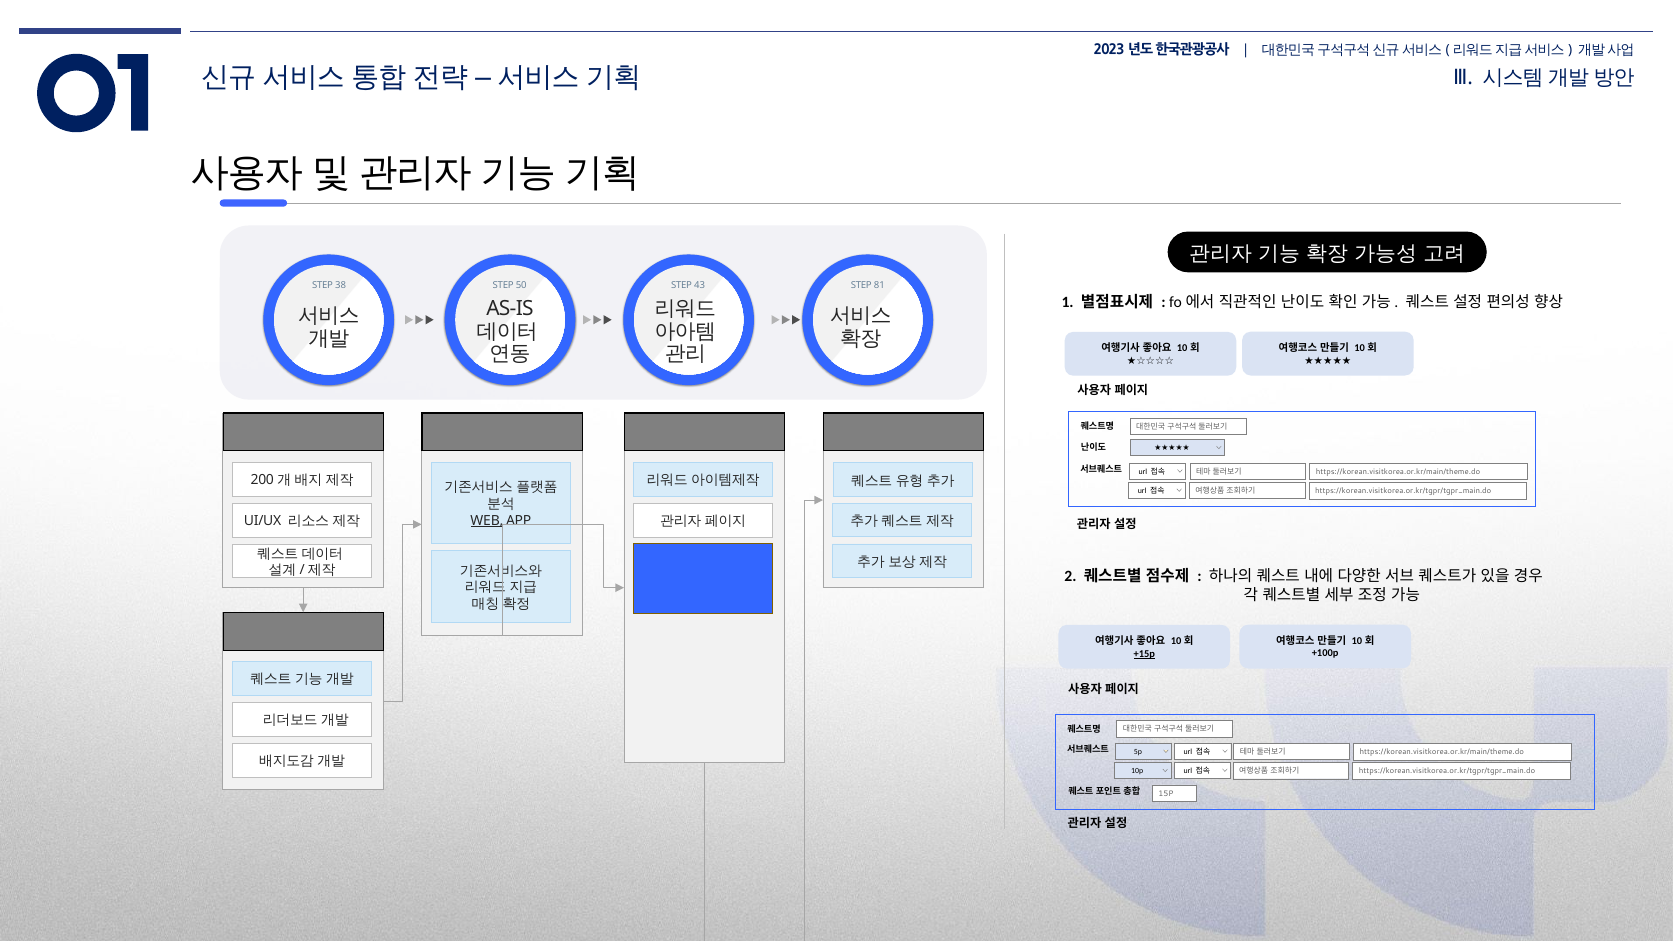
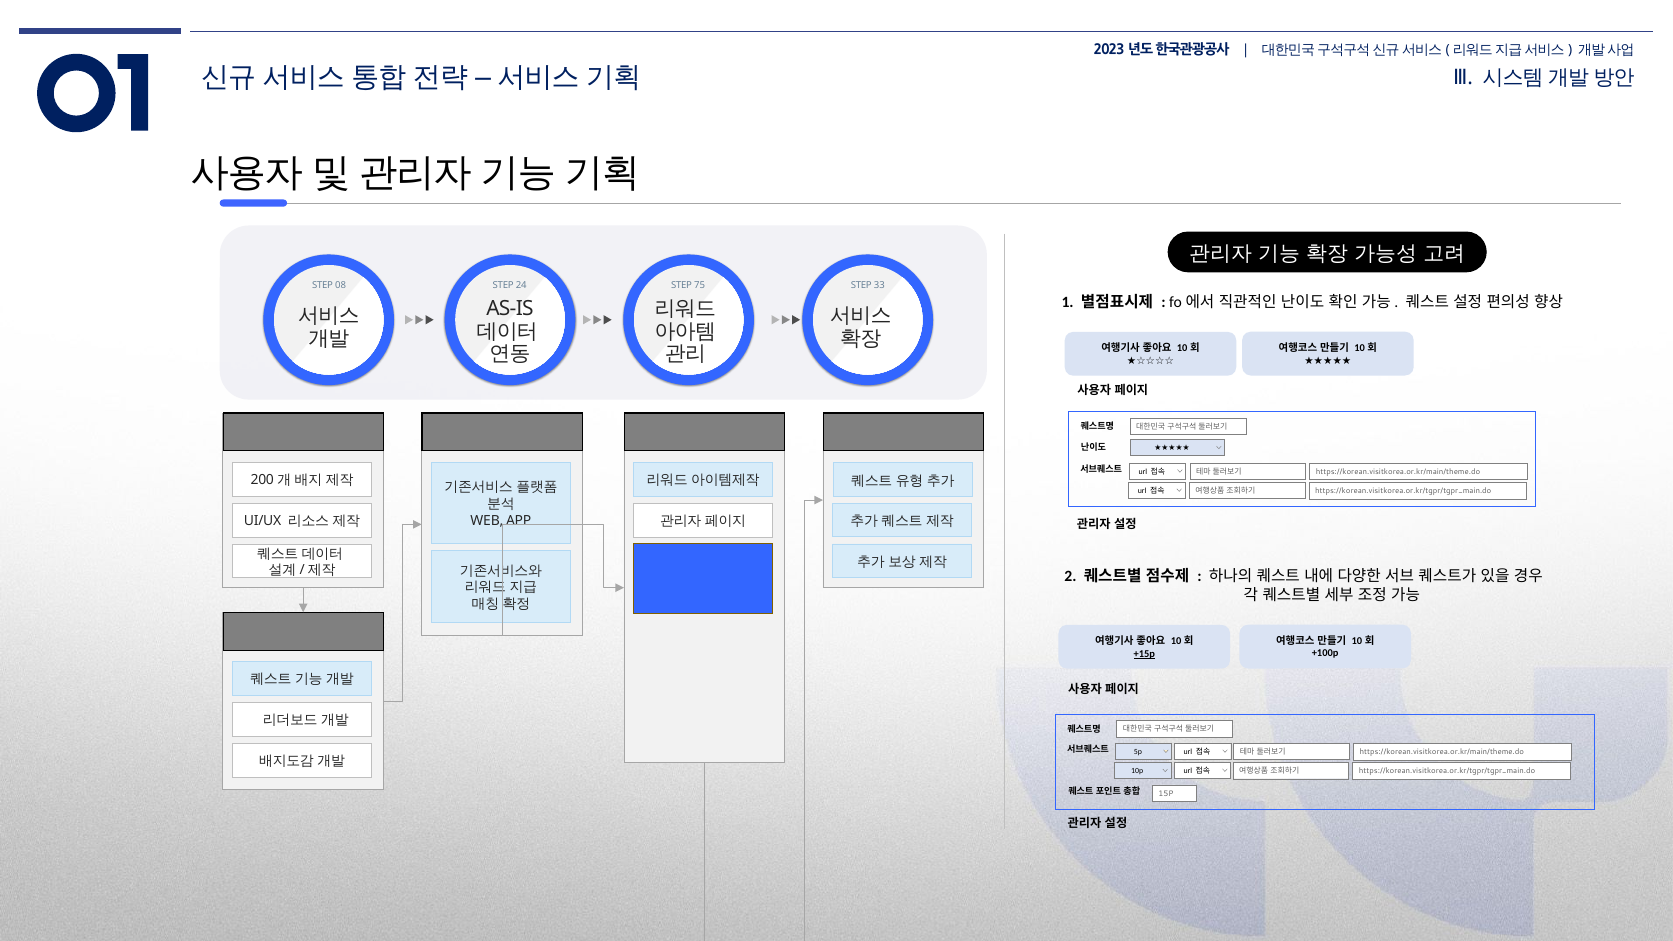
38: 38 -> 08 (341, 285)
50: 50 -> 24 (521, 285)
43: 43 -> 75 (700, 285)
81: 81 -> 33 (879, 285)
WEB underline: present -> none (487, 521)
